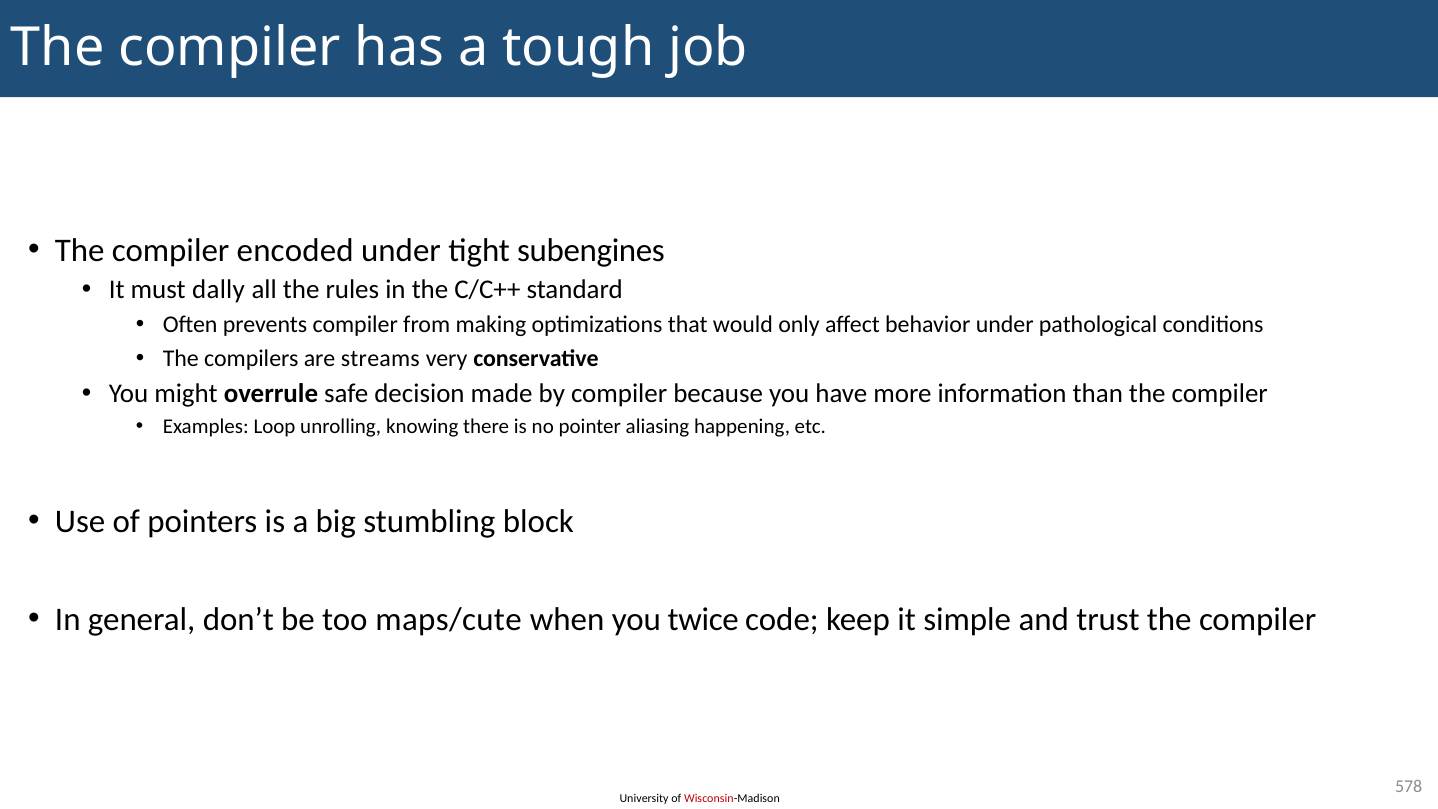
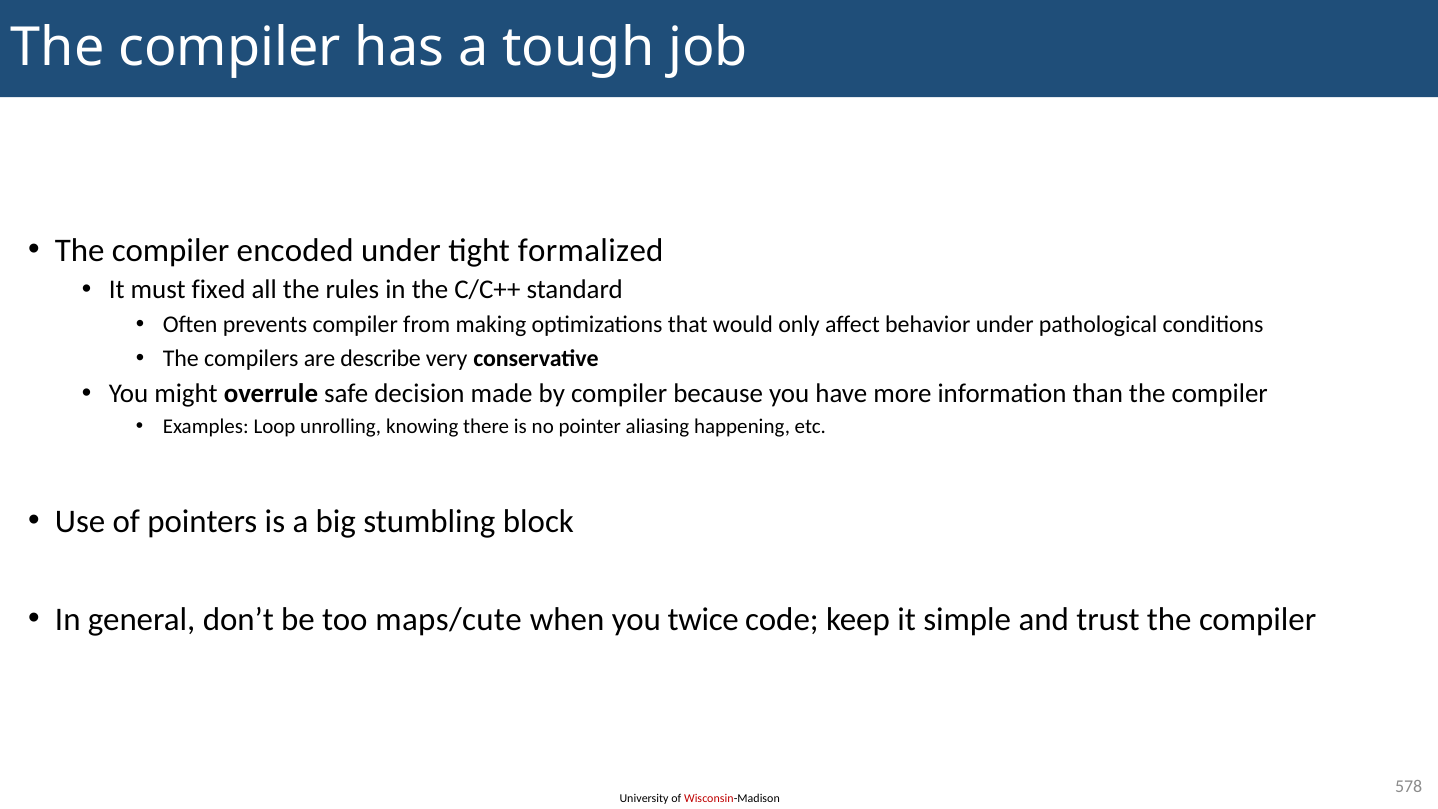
subengines: subengines -> formalized (591, 250)
dally: dally -> fixed (219, 290)
streams: streams -> describe (381, 358)
